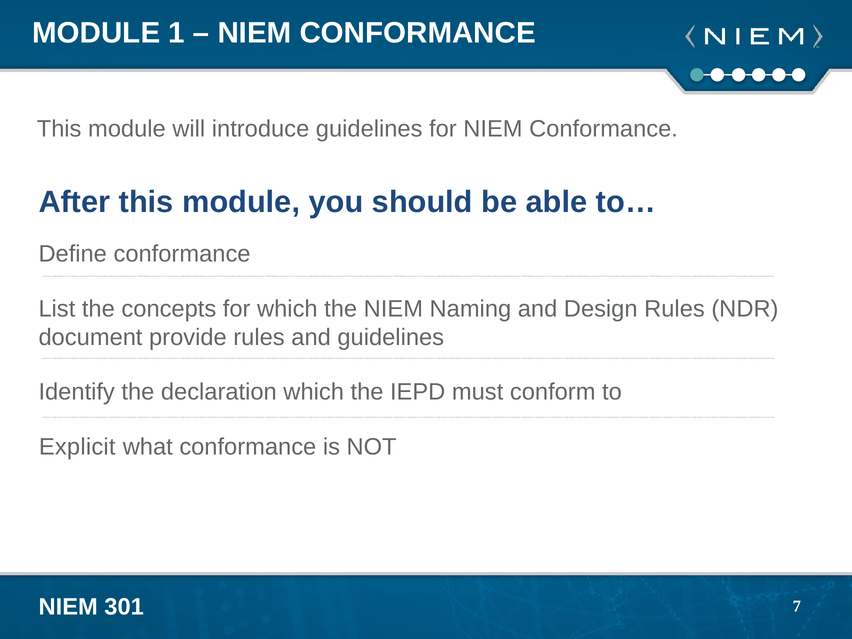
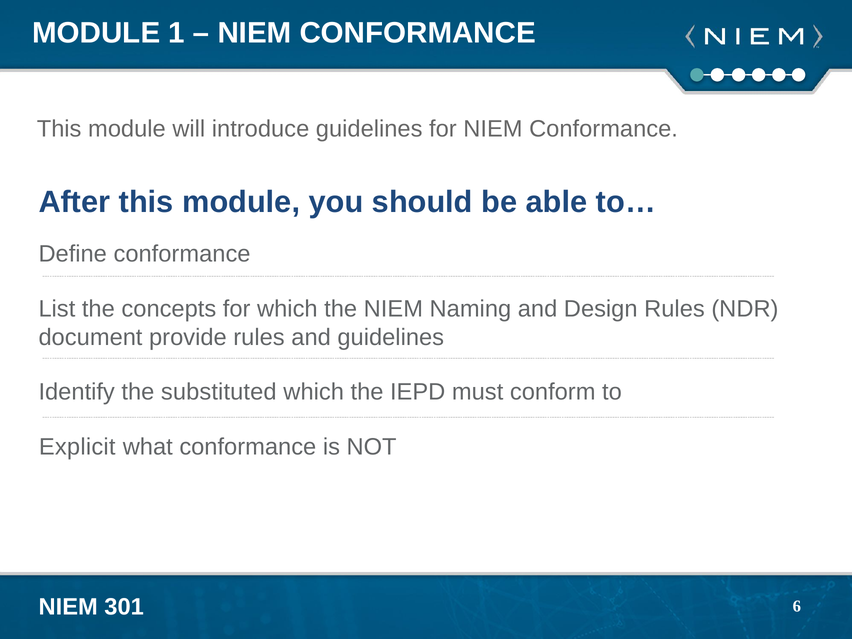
declaration: declaration -> substituted (219, 392)
7: 7 -> 6 (797, 606)
